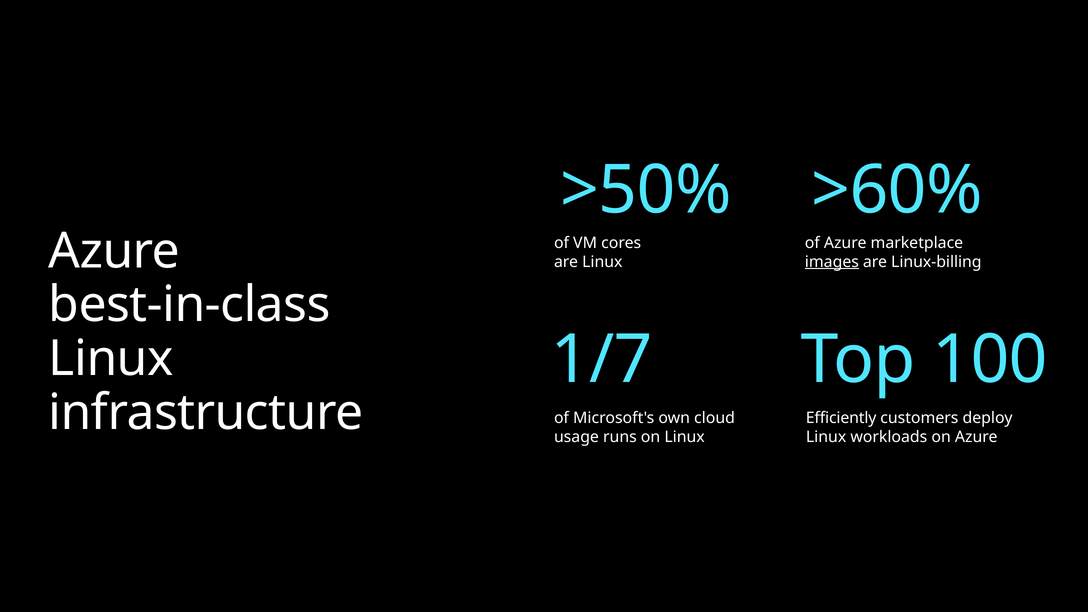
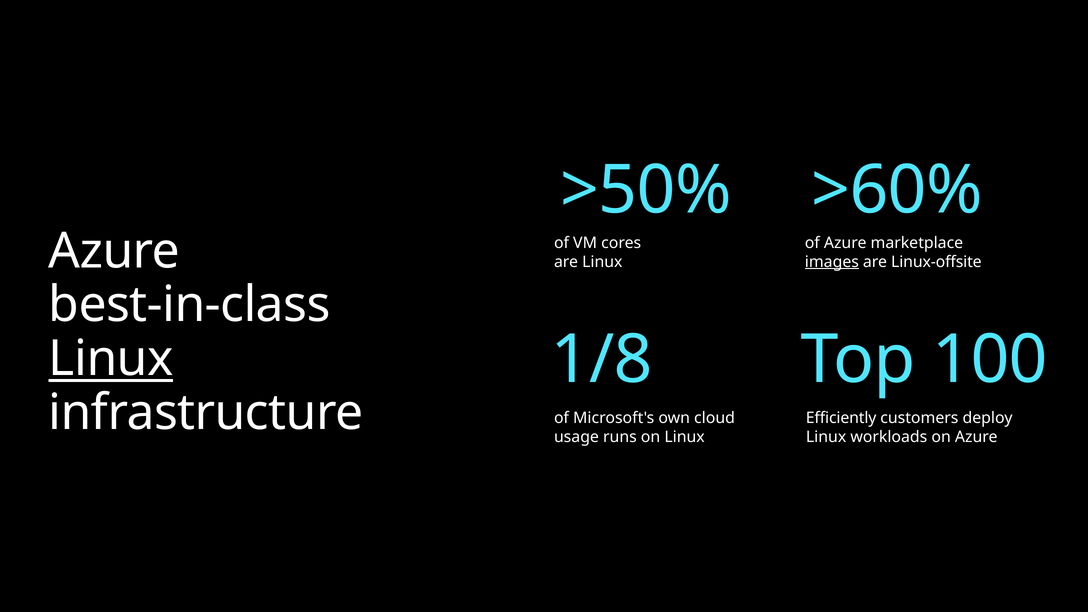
Linux-billing: Linux-billing -> Linux-offsite (936, 262)
1/7: 1/7 -> 1/8 (602, 360)
Linux underline: none -> present (111, 359)
